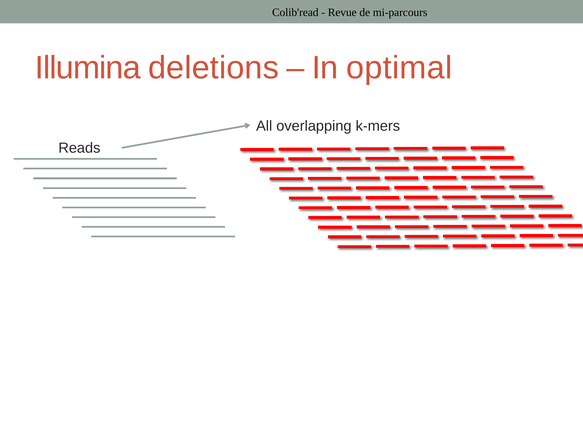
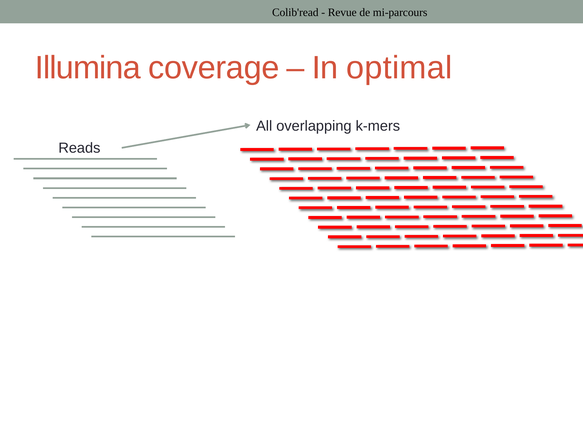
deletions: deletions -> coverage (214, 68)
